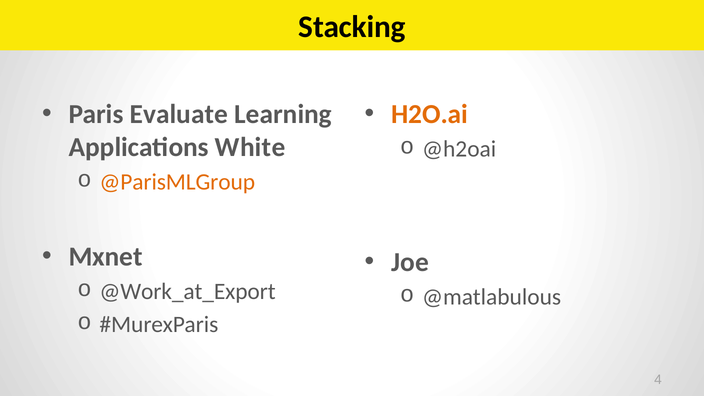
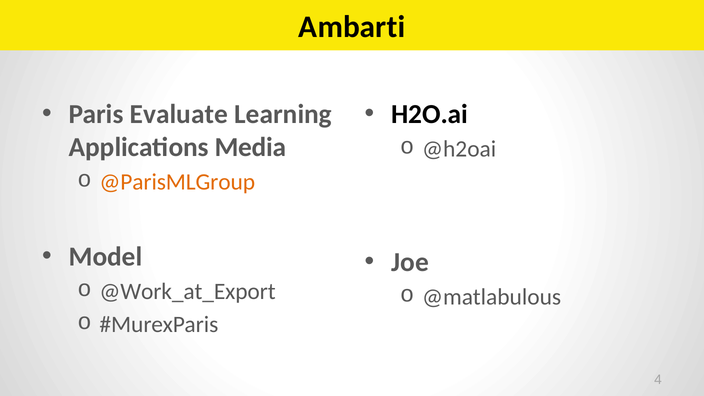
Stacking: Stacking -> Ambarti (352, 27)
H2O.ai colour: orange -> black (430, 114)
White: White -> Media (250, 147)
Mxnet: Mxnet -> Model (106, 257)
